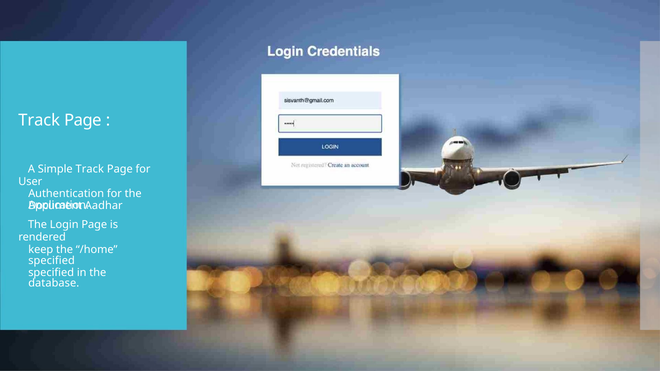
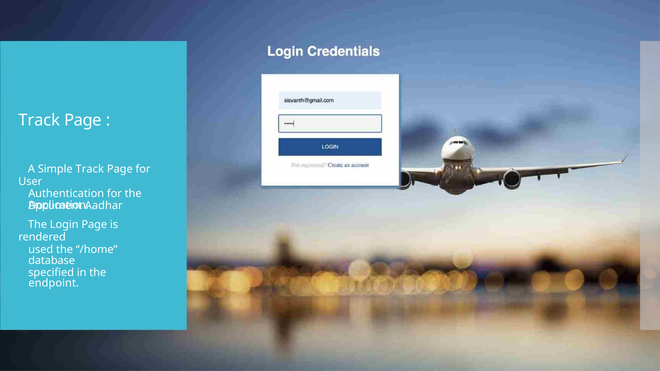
keep: keep -> used (41, 250)
specified: specified -> database (52, 261)
database: database -> endpoint (54, 284)
